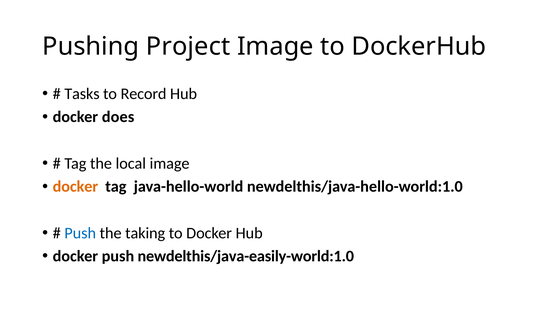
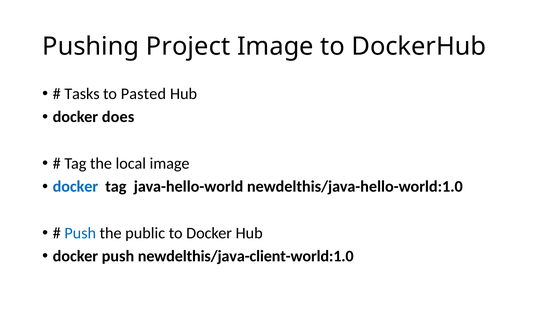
Record: Record -> Pasted (143, 94)
docker colour: orange -> blue (75, 187)
taking: taking -> public (145, 233)
newdelthis/java-easily-world:1.0: newdelthis/java-easily-world:1.0 -> newdelthis/java-client-world:1.0 (246, 256)
